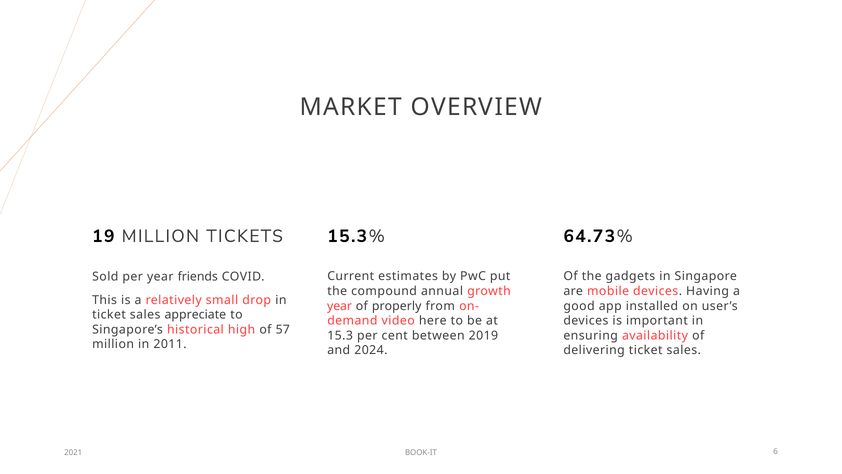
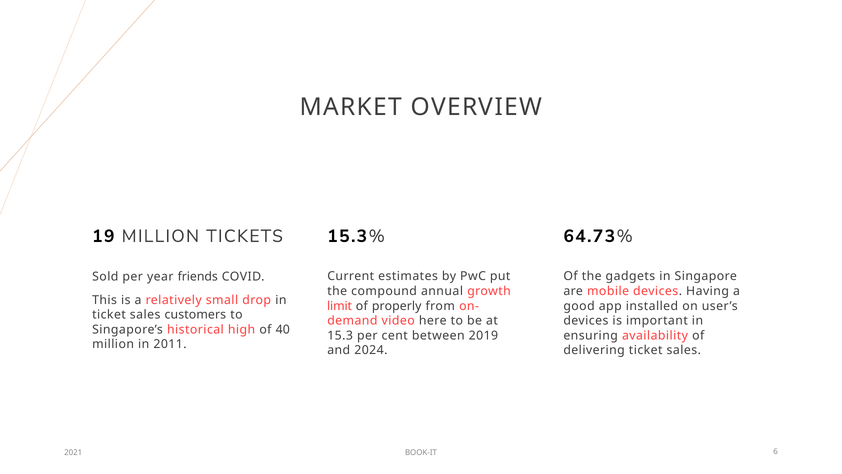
year: year -> limit (340, 306)
appreciate: appreciate -> customers (195, 315)
57: 57 -> 40 (283, 329)
